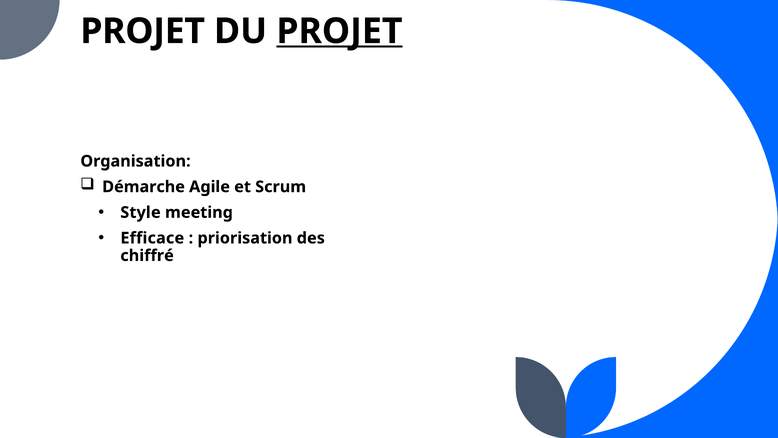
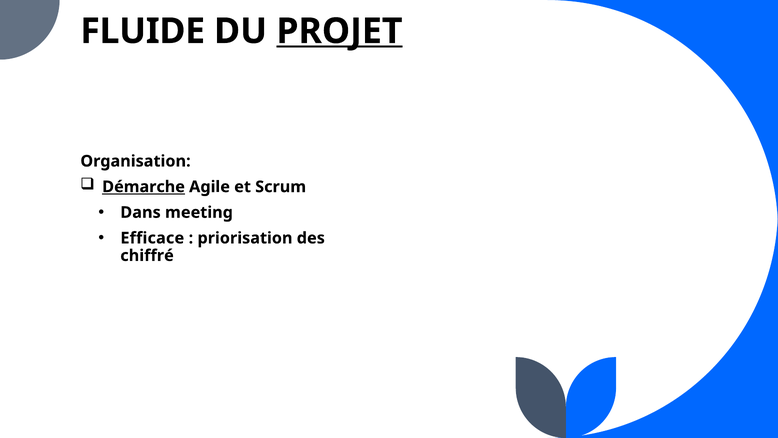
PROJET: PROJET -> FLUIDE (143, 31)
Démarche underline: none -> present (144, 187)
Style: Style -> Dans (141, 212)
